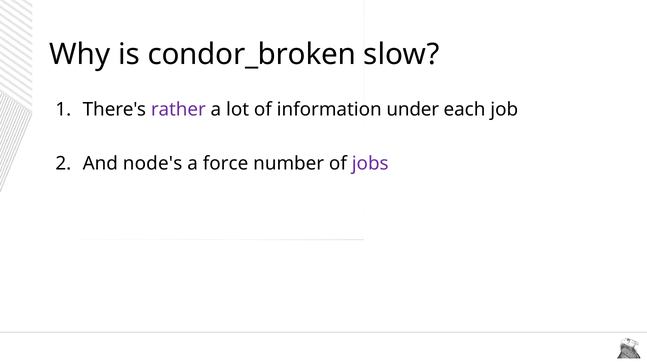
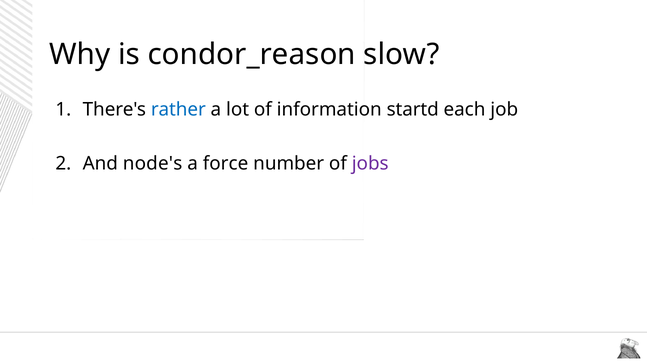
condor_broken: condor_broken -> condor_reason (252, 54)
rather colour: purple -> blue (178, 109)
under: under -> startd (413, 109)
